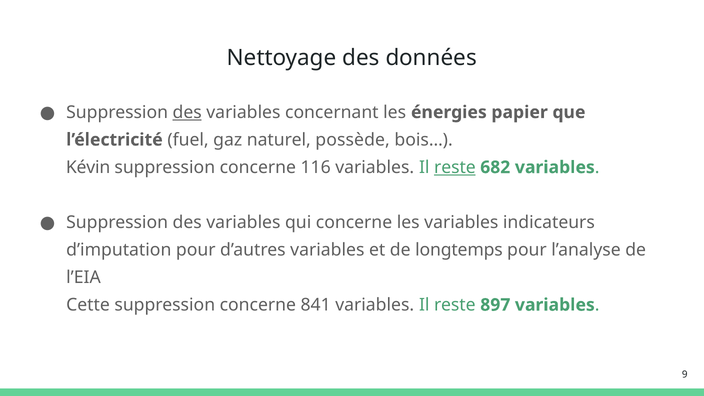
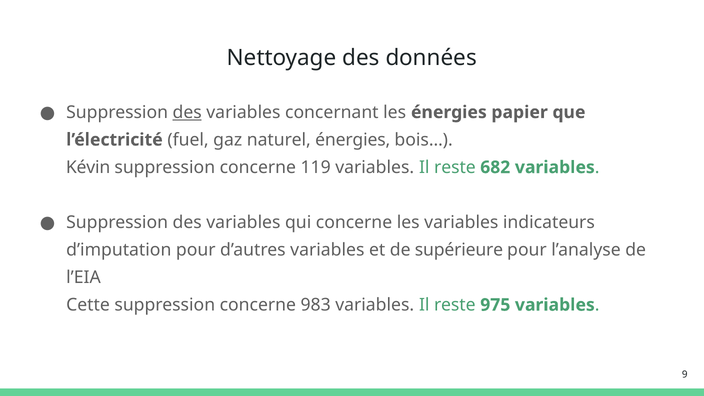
naturel possède: possède -> énergies (353, 140)
116: 116 -> 119 (316, 167)
reste underline: present -> none (455, 167)
longtemps: longtemps -> supérieure (459, 250)
841: 841 -> 983 (316, 305)
897: 897 -> 975 (495, 305)
